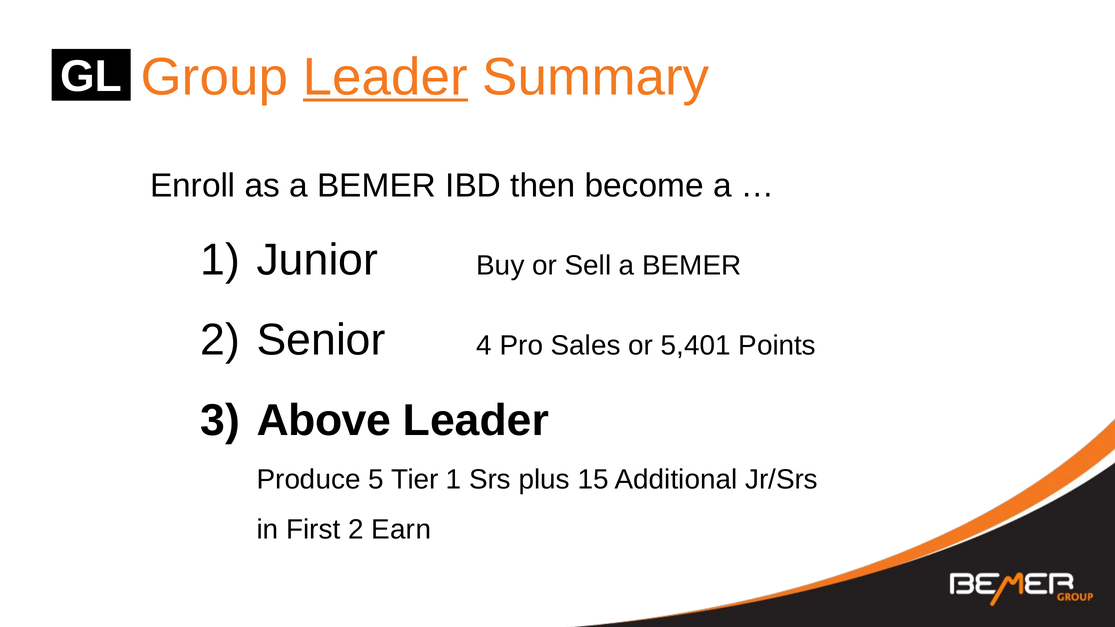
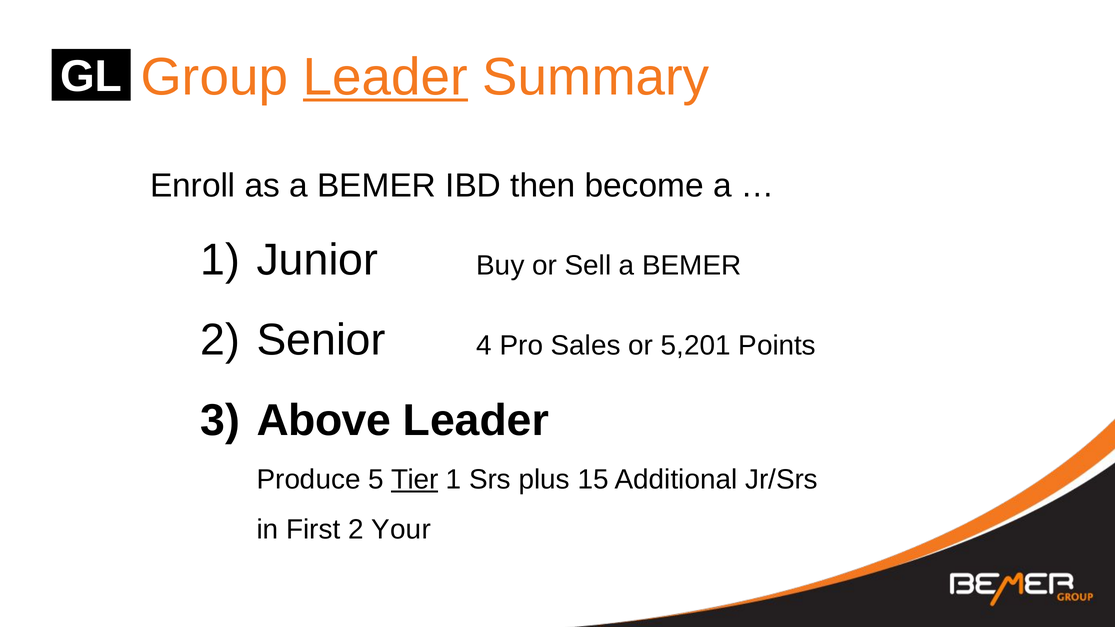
5,401: 5,401 -> 5,201 (696, 346)
Tier underline: none -> present (415, 480)
Earn: Earn -> Your (401, 530)
